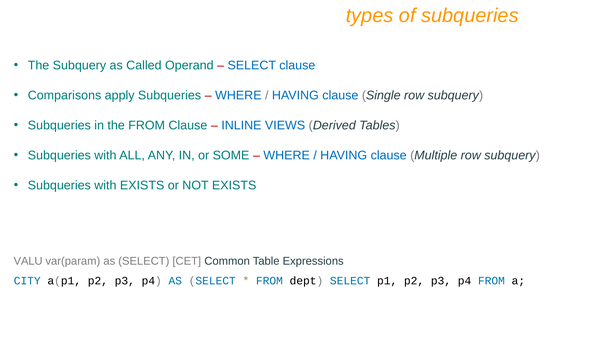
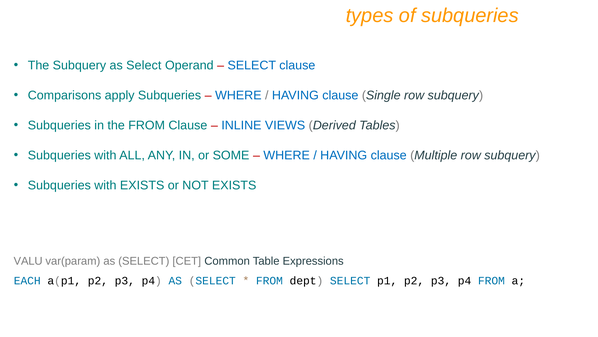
Subquery as Called: Called -> Select (144, 65)
CITY: CITY -> EACH (27, 280)
